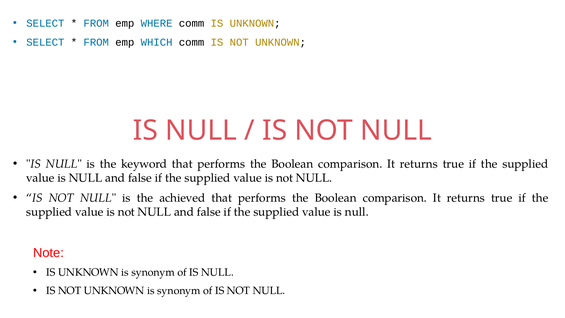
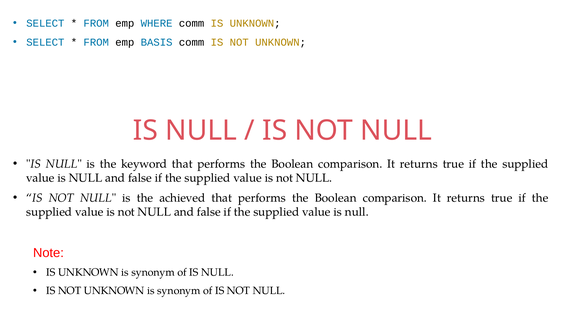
WHICH: WHICH -> BASIS (157, 42)
